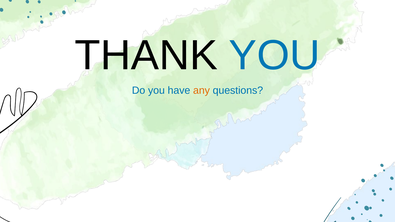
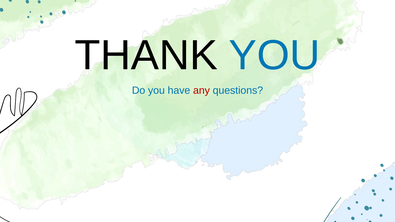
any colour: orange -> red (202, 90)
